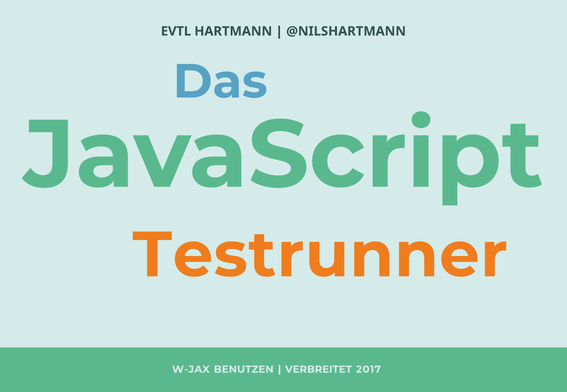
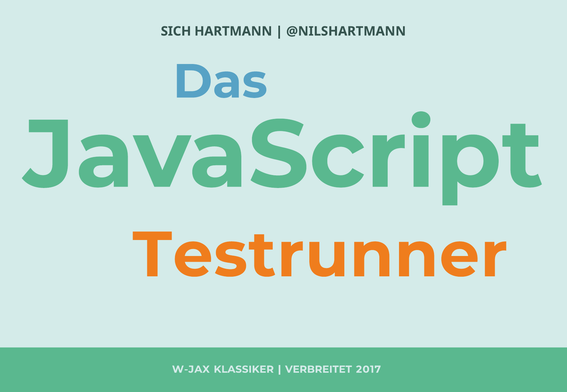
EVTL: EVTL -> SICH (176, 31)
BENUTZEN: BENUTZEN -> KLASSIKER (244, 370)
